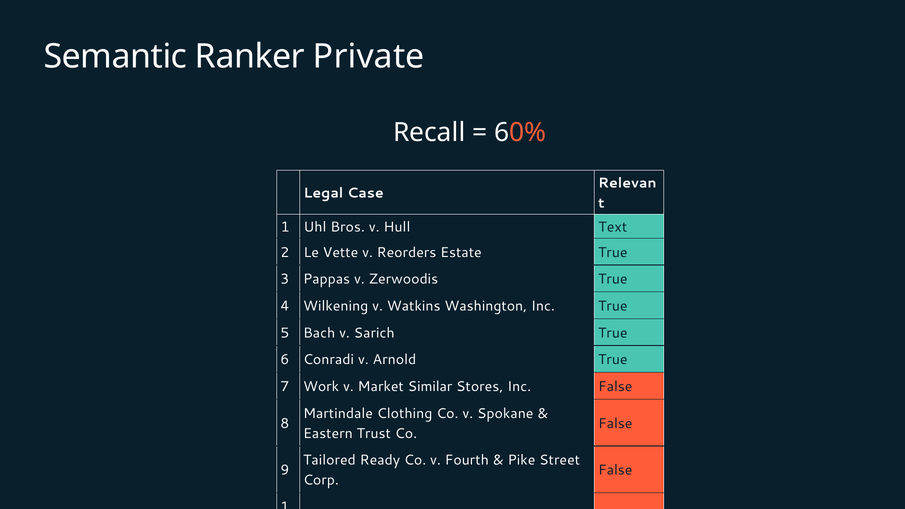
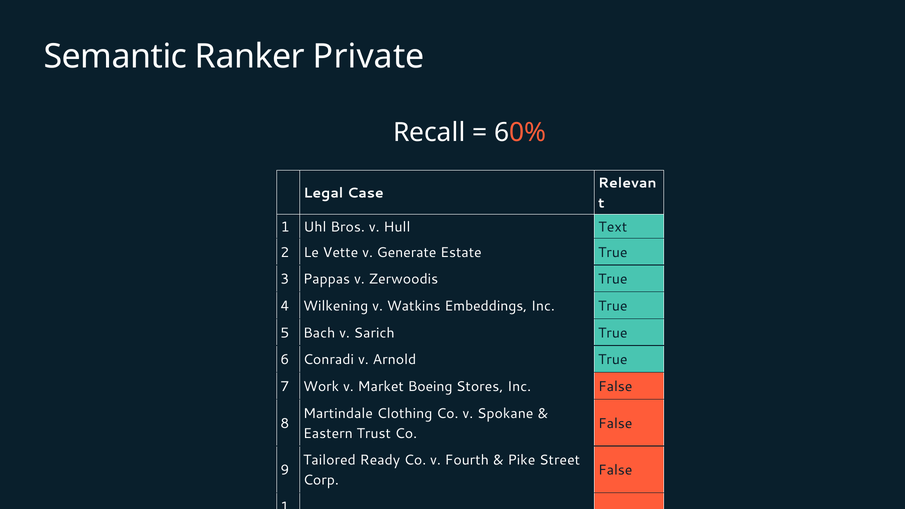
Reorders: Reorders -> Generate (407, 252)
Washington: Washington -> Embeddings (486, 306)
Similar: Similar -> Boeing (430, 387)
